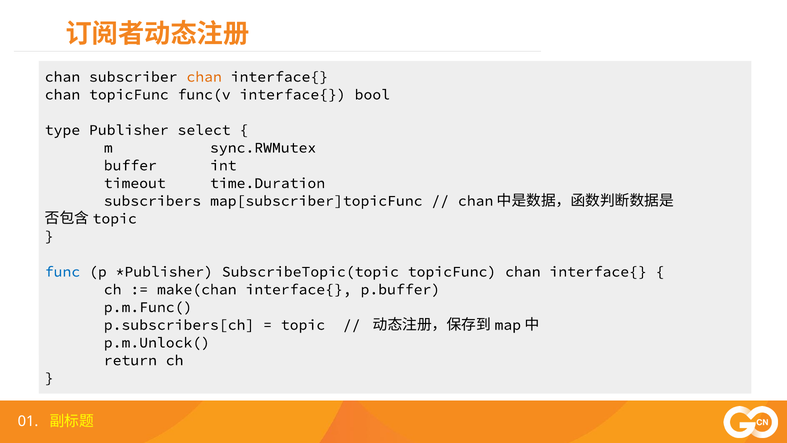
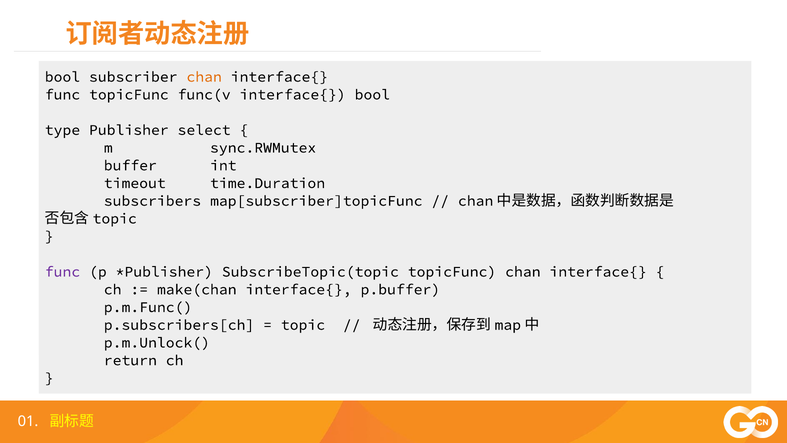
chan: chan -> bool (62, 77)
chan: chan -> func (62, 94)
func colour: blue -> purple (62, 272)
